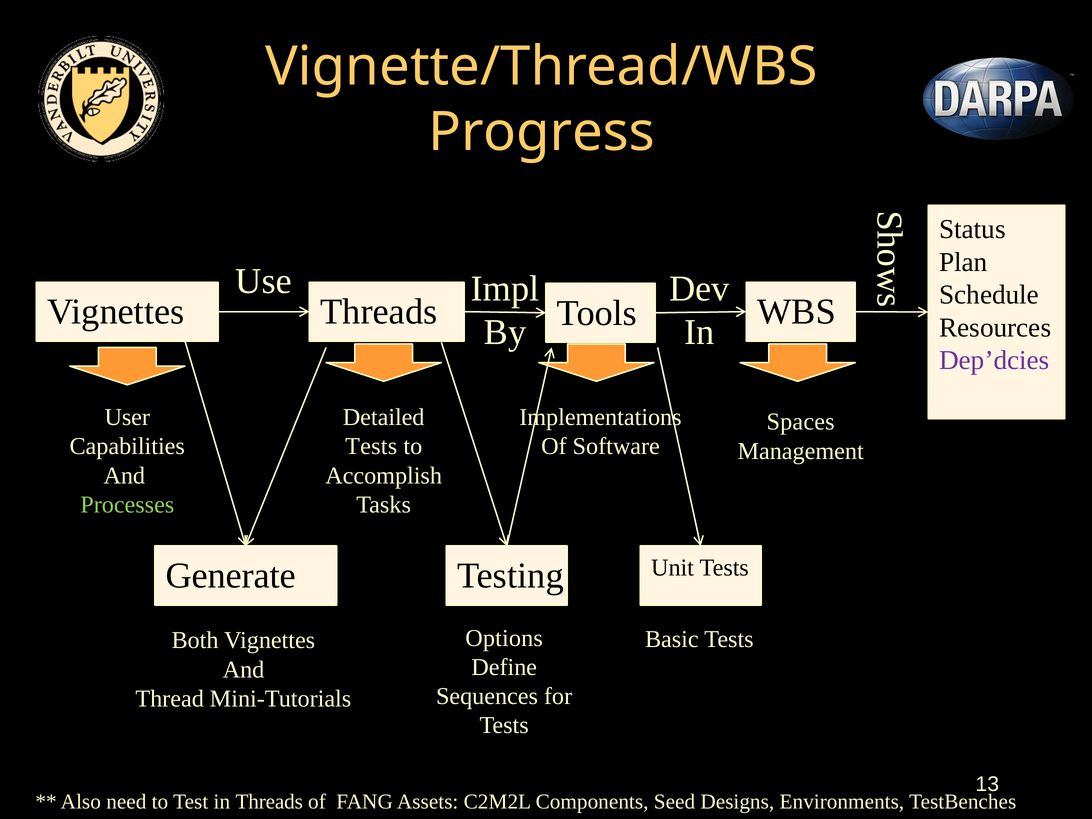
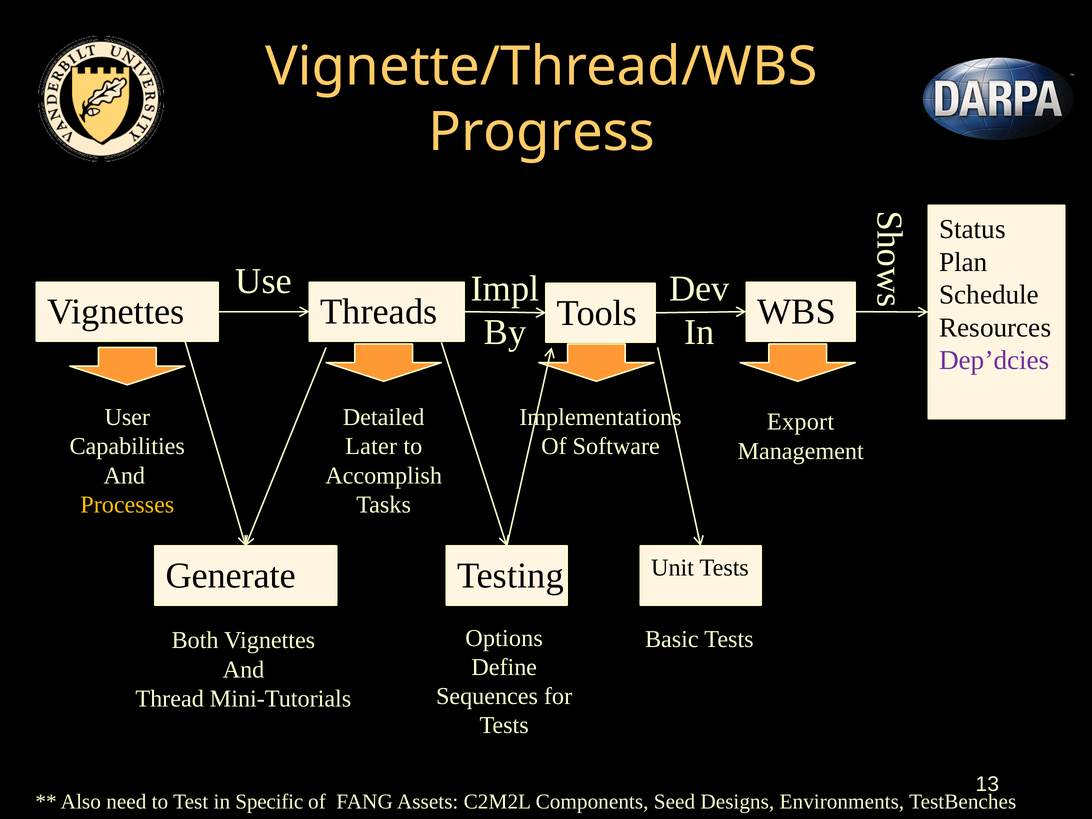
Spaces: Spaces -> Export (801, 422)
Tests: Tests -> Later (371, 446)
Processes colour: light green -> yellow (127, 505)
in Threads: Threads -> Specific (269, 802)
